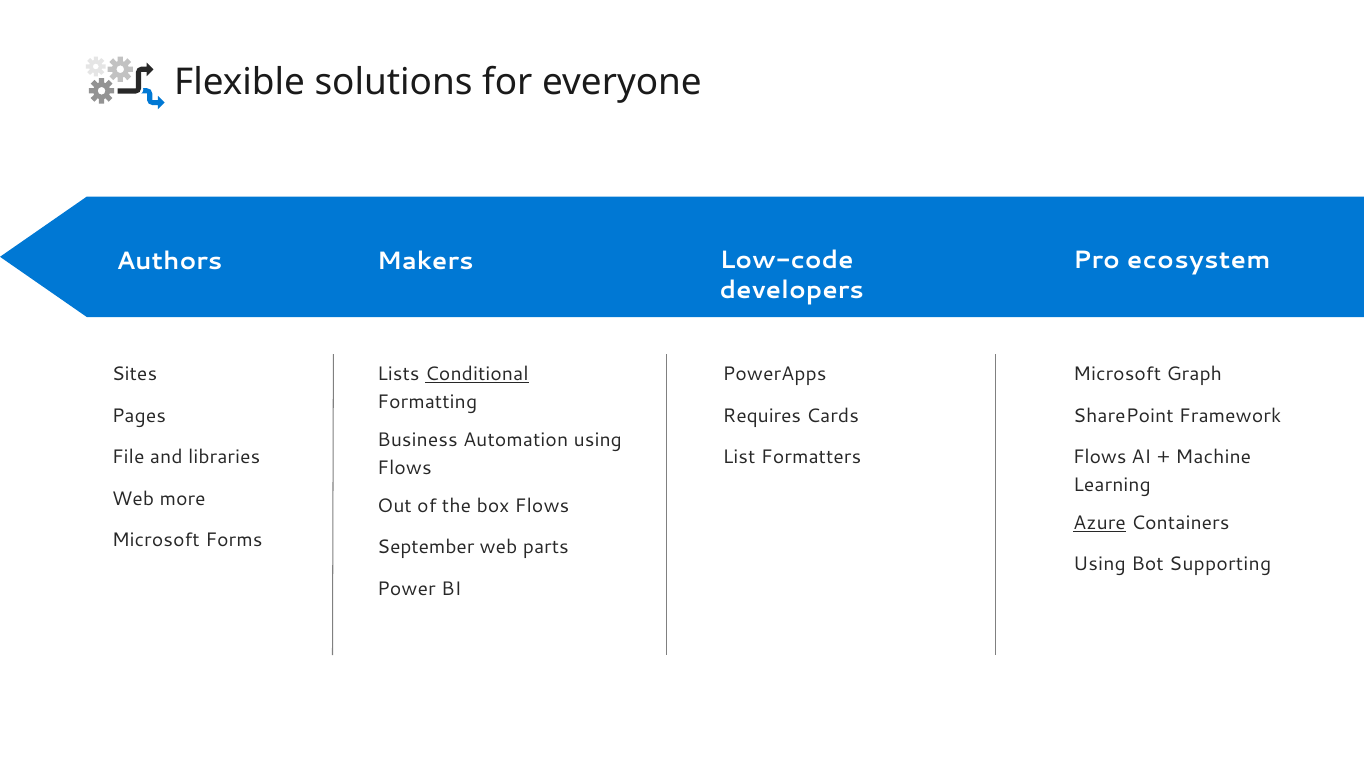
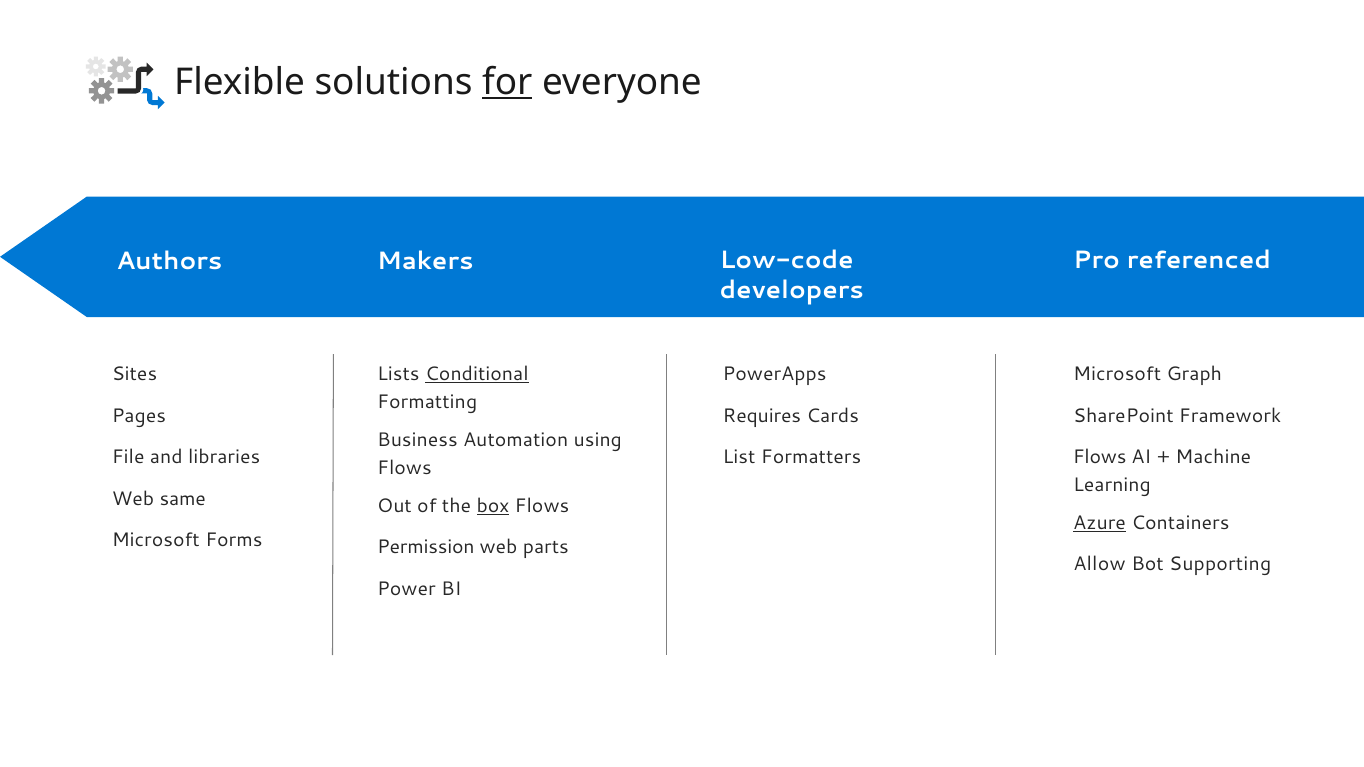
for underline: none -> present (507, 82)
ecosystem: ecosystem -> referenced (1199, 261)
more: more -> same (183, 499)
box underline: none -> present (493, 506)
September: September -> Permission (426, 547)
Using: Using -> Allow (1099, 564)
